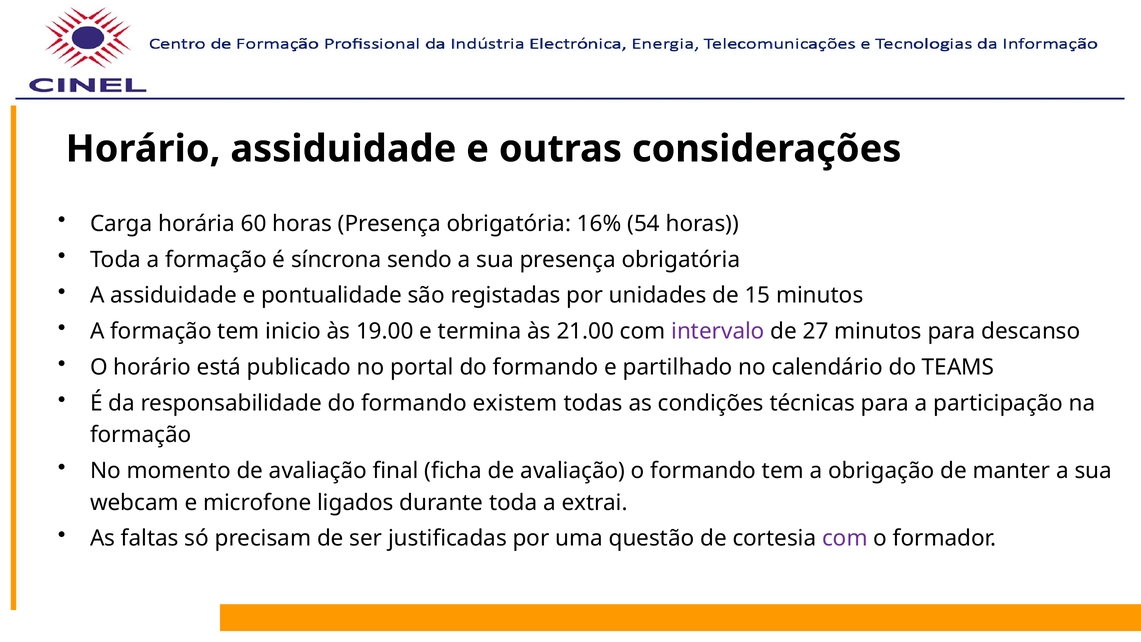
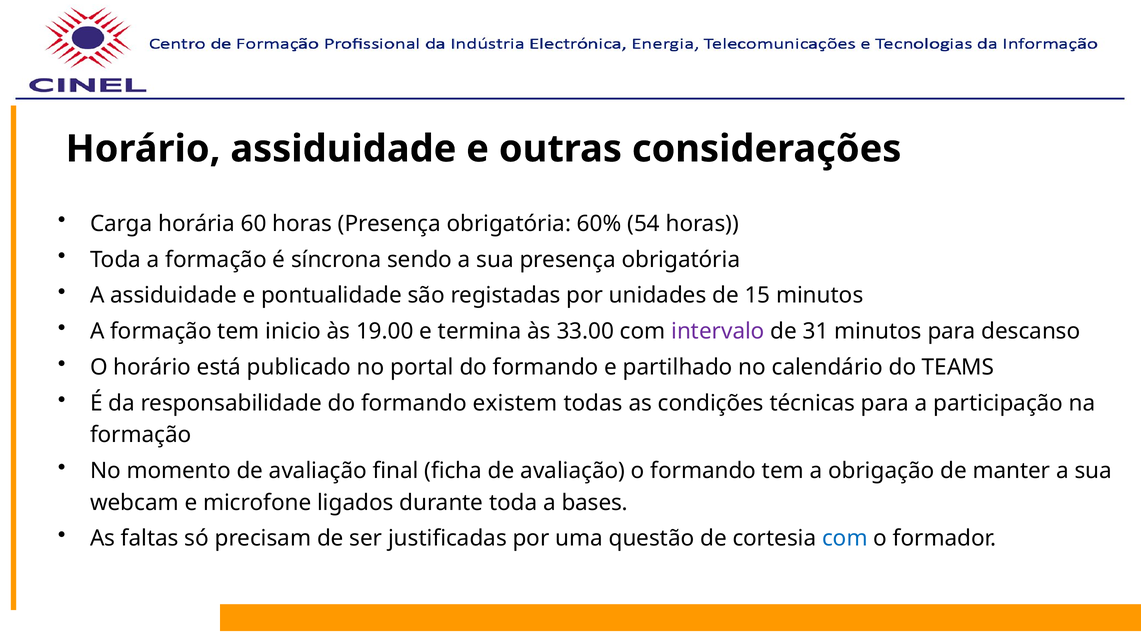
16%: 16% -> 60% (599, 224)
21.00: 21.00 -> 33.00 (585, 331)
27: 27 -> 31 (816, 331)
extrai: extrai -> bases (595, 502)
com colour: purple -> blue (845, 538)
